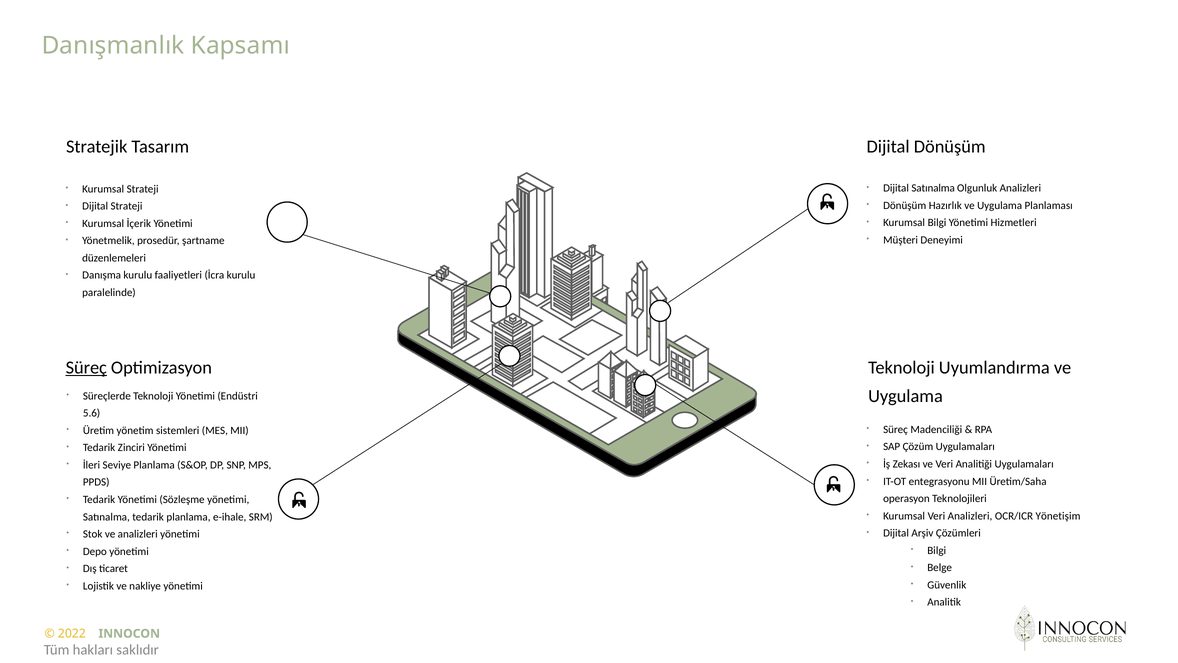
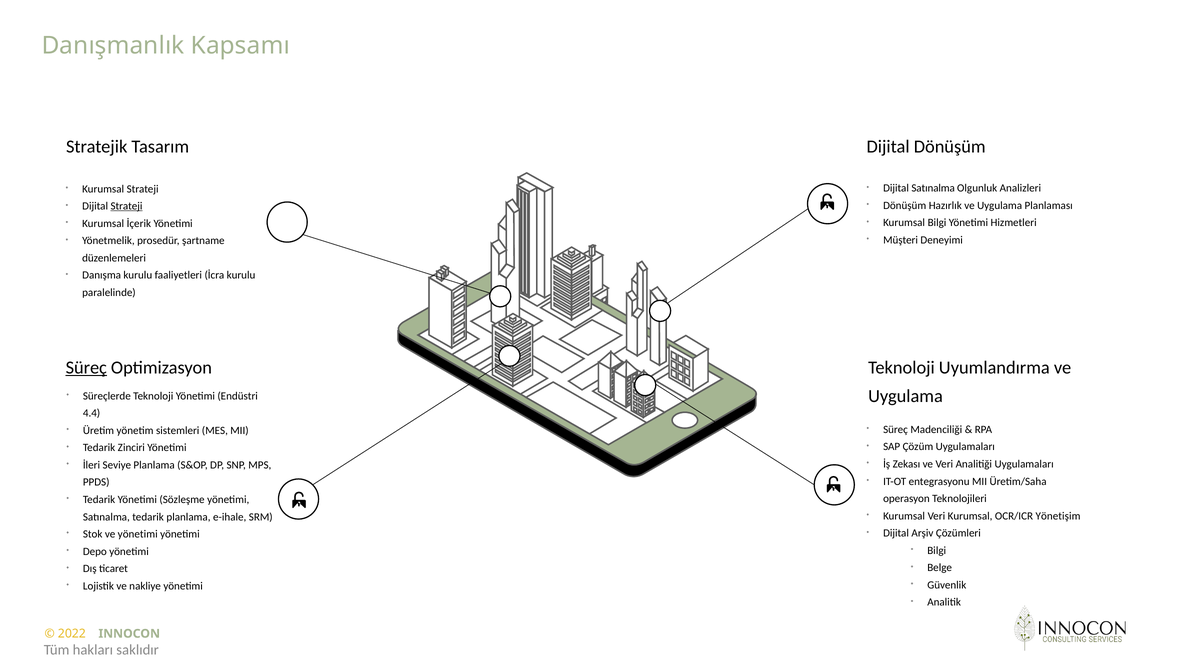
Strateji underline: none -> present (126, 206)
5.6: 5.6 -> 4.4 (92, 413)
Veri Analizleri: Analizleri -> Kurumsal (970, 516)
ve analizleri: analizleri -> yönetimi (138, 534)
